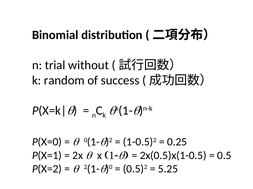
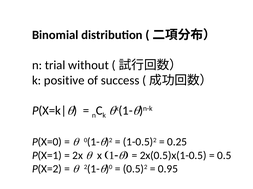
random: random -> positive (64, 81)
5.25: 5.25 -> 0.95 (168, 169)
